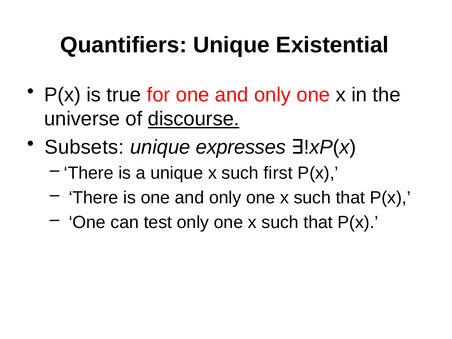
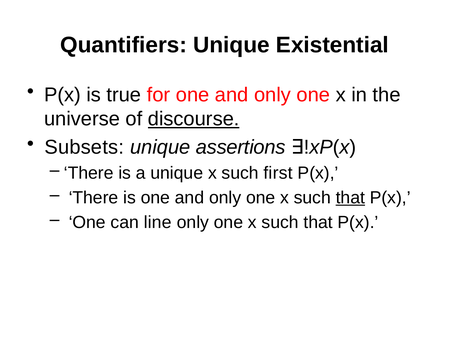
expresses: expresses -> assertions (241, 147)
that underline: none -> present (350, 198)
test: test -> line (158, 222)
